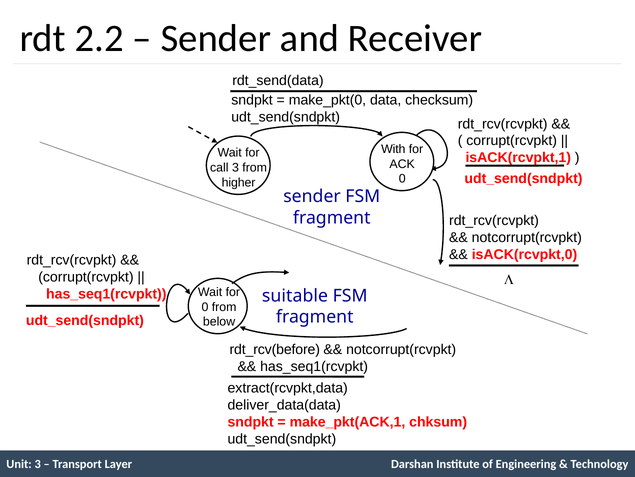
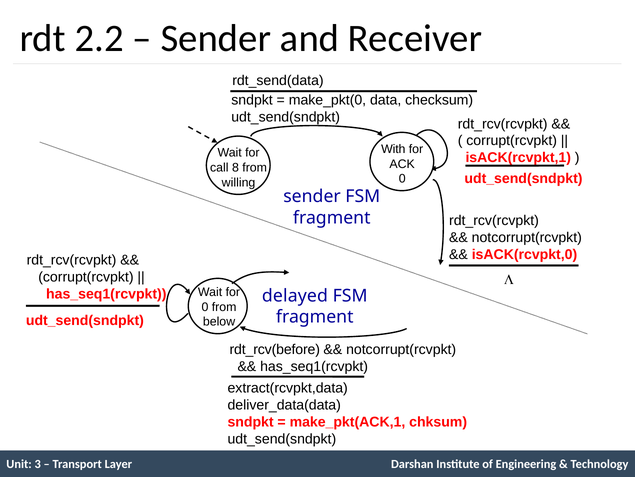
call 3: 3 -> 8 (235, 167)
higher: higher -> willing (239, 182)
suitable: suitable -> delayed (295, 295)
